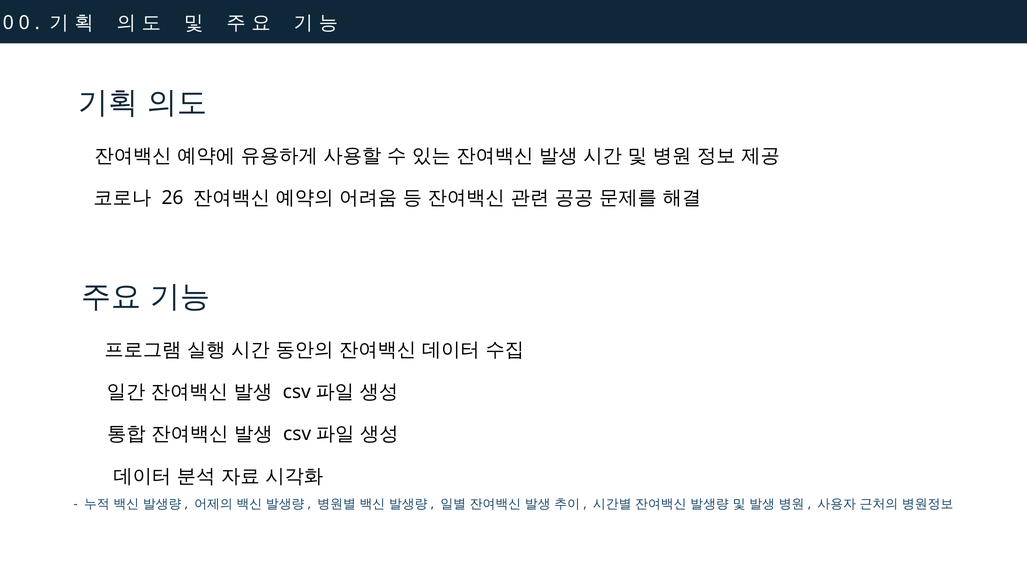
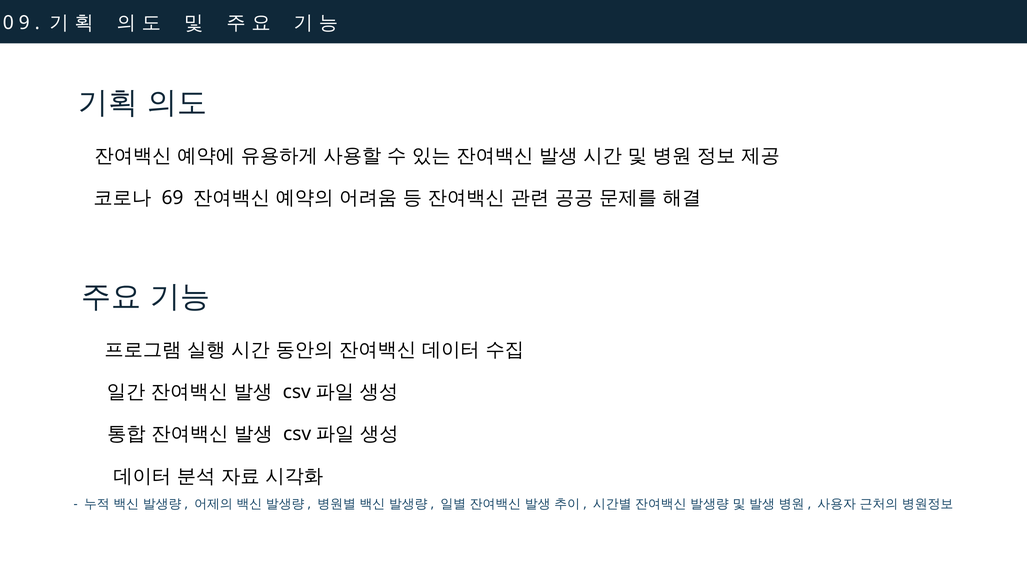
0 0: 0 -> 9 (24, 23)
26: 26 -> 69 (172, 198)
